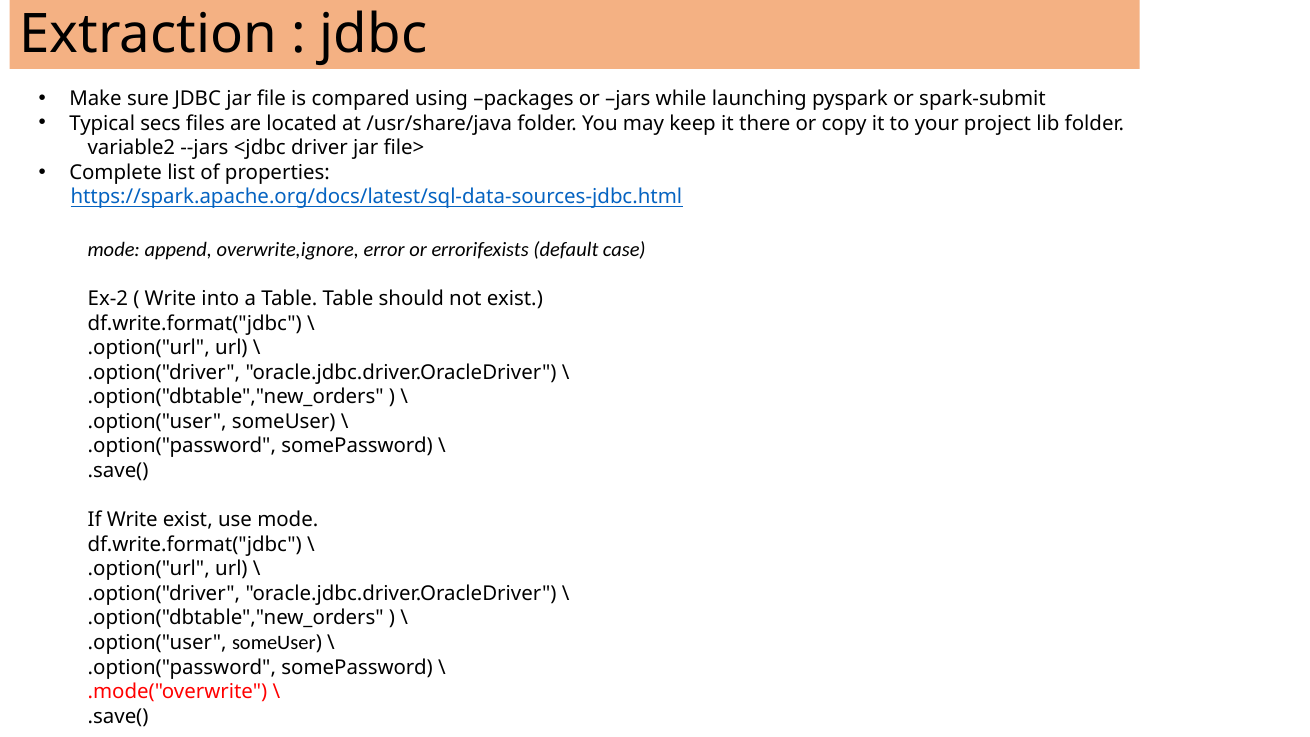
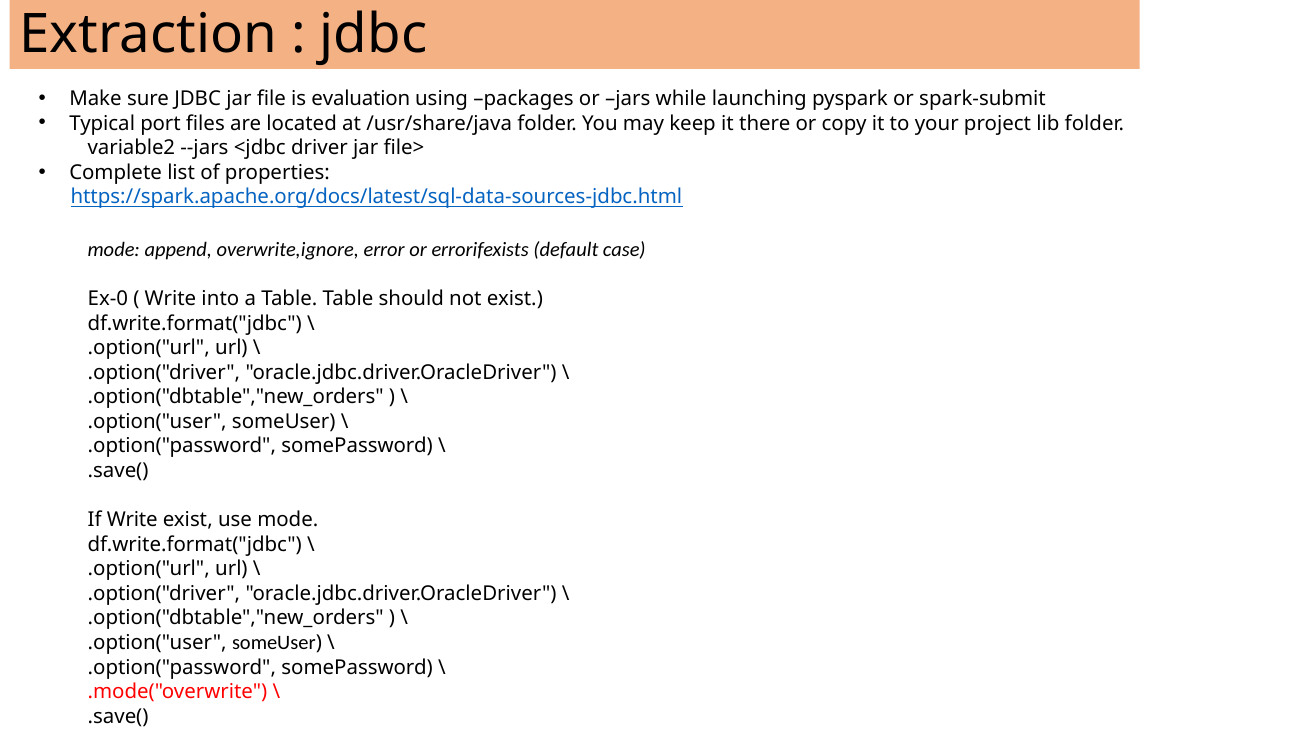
compared: compared -> evaluation (361, 99)
secs: secs -> port (160, 123)
Ex-2: Ex-2 -> Ex-0 (108, 299)
